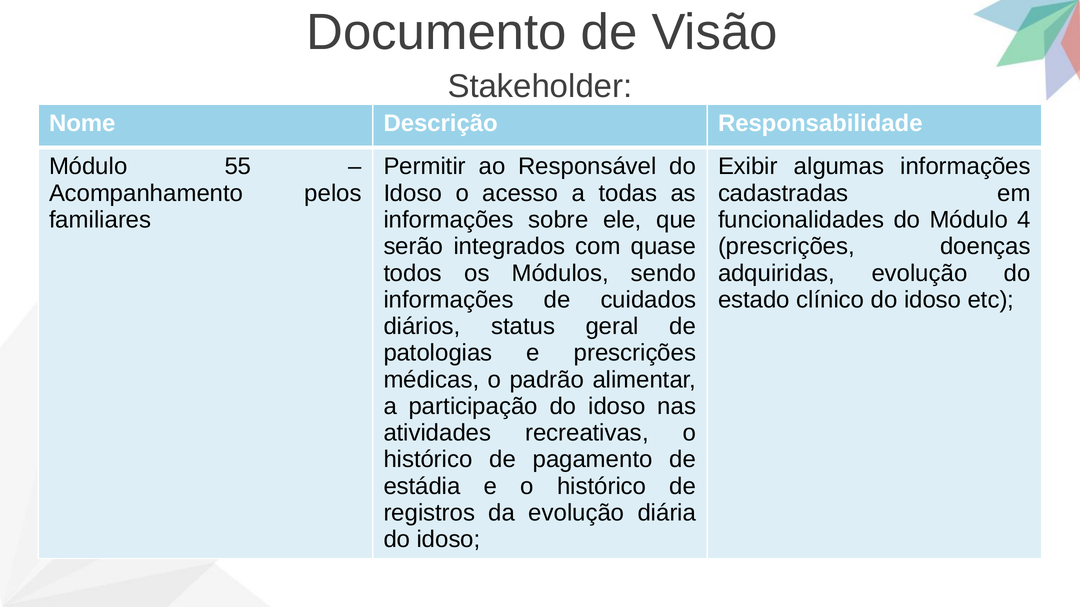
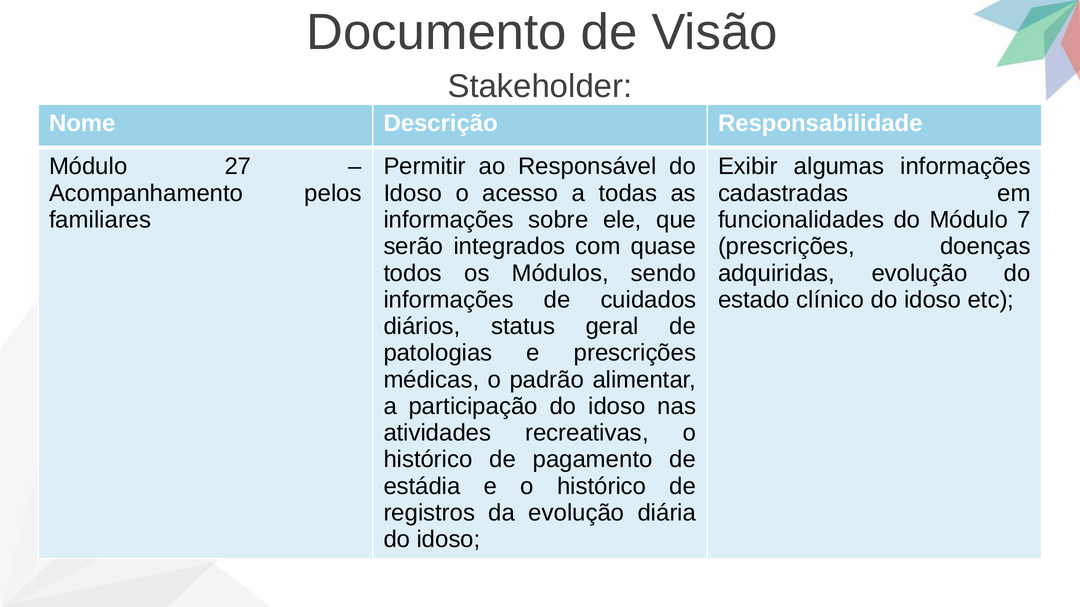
55: 55 -> 27 (238, 167)
4: 4 -> 7 (1024, 220)
